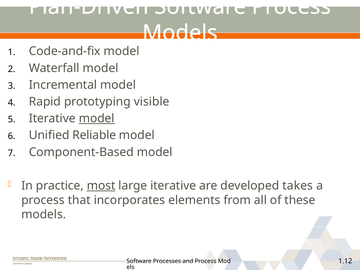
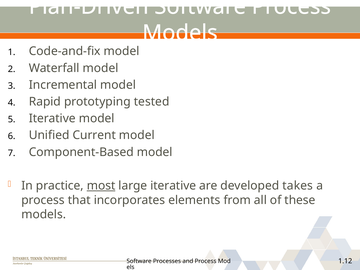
visible: visible -> tested (152, 102)
model underline: present -> none (97, 118)
Reliable: Reliable -> Current (94, 135)
